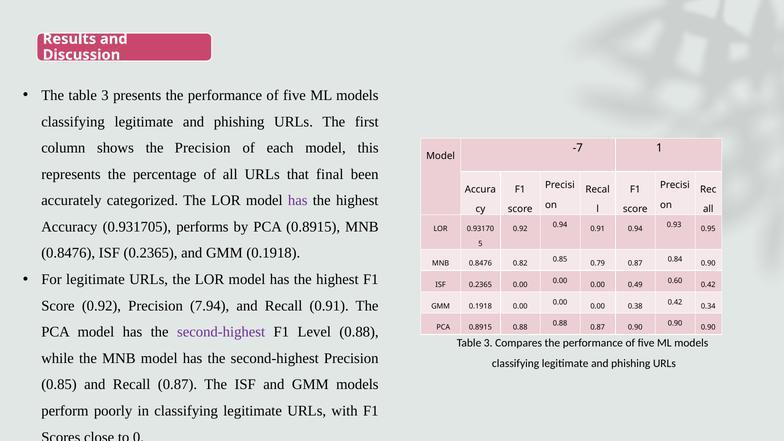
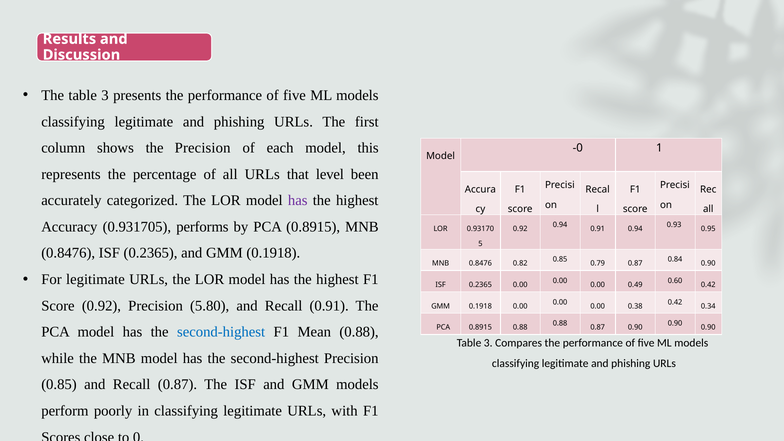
-7: -7 -> -0 (578, 148)
final: final -> level (330, 174)
7.94: 7.94 -> 5.80 (210, 306)
second-highest colour: purple -> blue (221, 332)
Level: Level -> Mean (314, 332)
